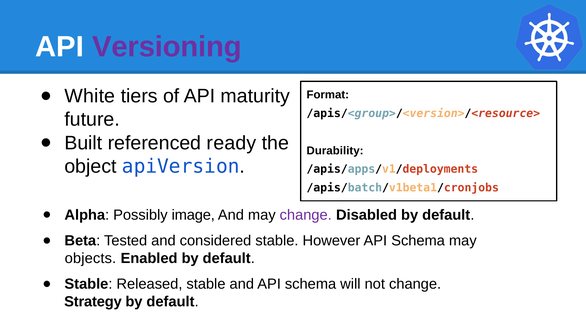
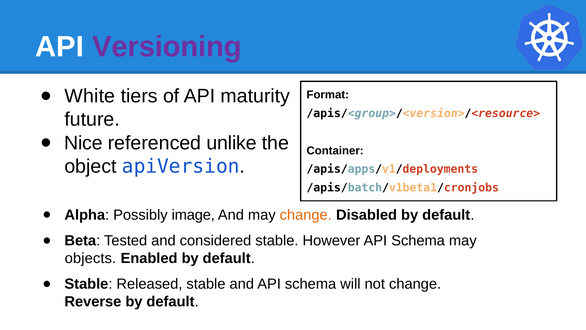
Built: Built -> Nice (84, 143)
ready: ready -> unlike (232, 143)
Durability: Durability -> Container (335, 150)
change colour: purple -> orange (306, 215)
Strategy: Strategy -> Reverse (93, 301)
